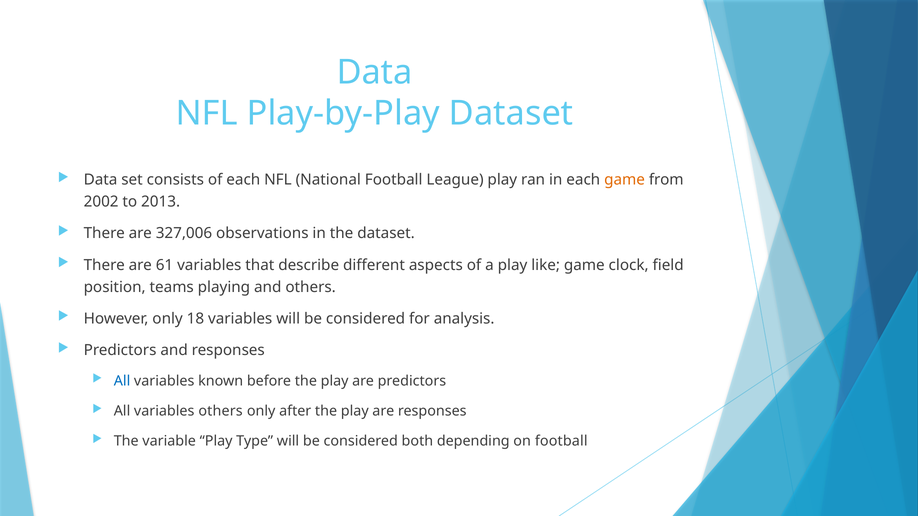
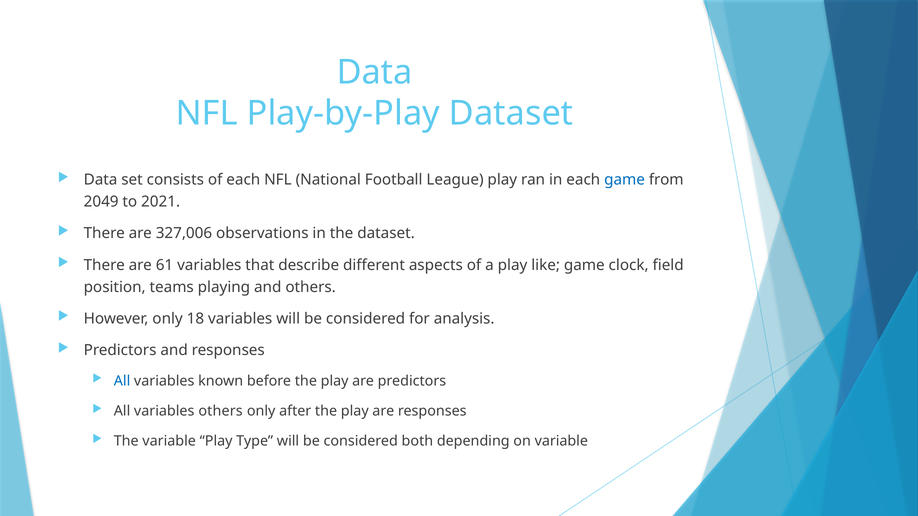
game colour: orange -> blue (625, 180)
2002: 2002 -> 2049 (101, 202)
2013: 2013 -> 2021 (161, 202)
on football: football -> variable (561, 442)
